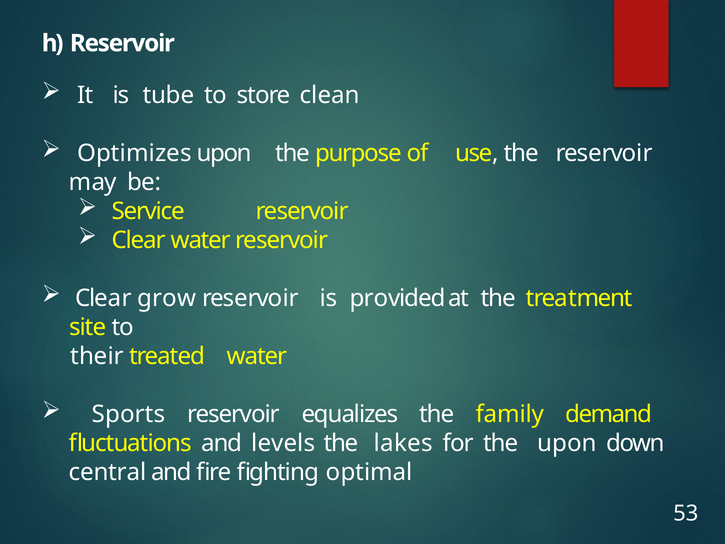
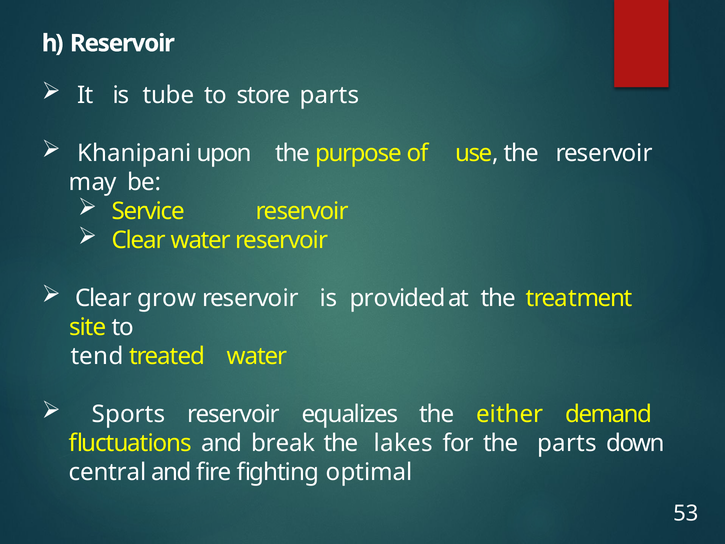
store clean: clean -> parts (330, 95)
Optimizes: Optimizes -> Khanipani (134, 153)
their: their -> tend (97, 356)
family: family -> either (510, 414)
levels: levels -> break (283, 443)
the upon: upon -> parts (567, 443)
